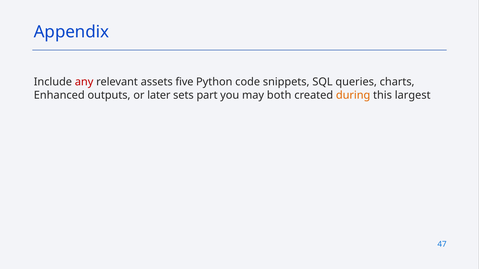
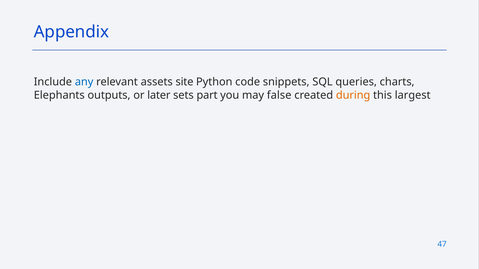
any colour: red -> blue (84, 82)
five: five -> site (184, 82)
Enhanced: Enhanced -> Elephants (59, 95)
both: both -> false (279, 95)
